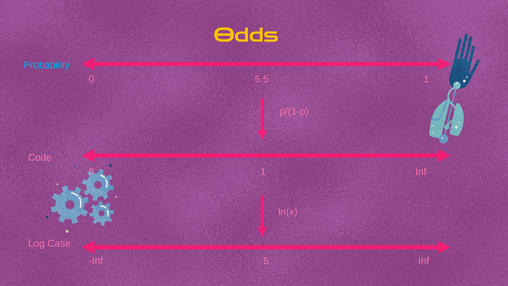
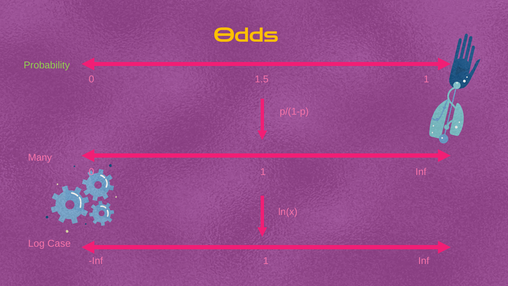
Probability colour: light blue -> light green (47, 65)
5.5: 5.5 -> 1.5 (262, 79)
Code: Code -> Many (40, 157)
Inf 5: 5 -> 1 (266, 261)
